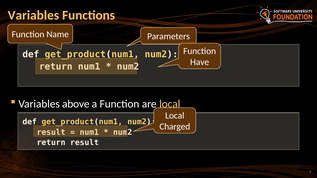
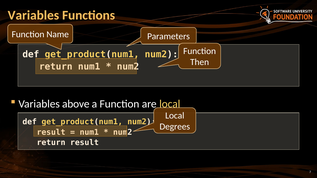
Have: Have -> Then (200, 62)
Charged: Charged -> Degrees (175, 127)
